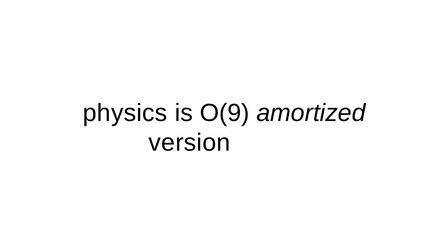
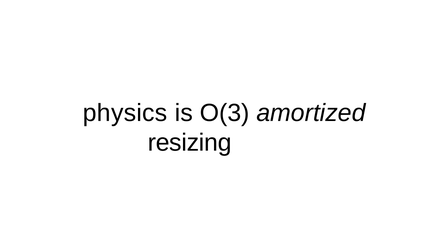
O(9: O(9 -> O(3 (225, 113)
version: version -> resizing (190, 143)
